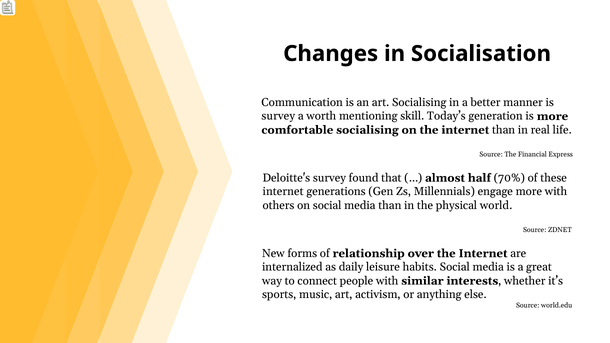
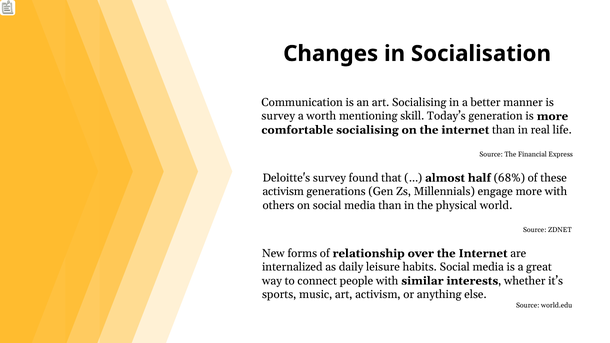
70%: 70% -> 68% (509, 178)
internet: internet -> activism (283, 192)
